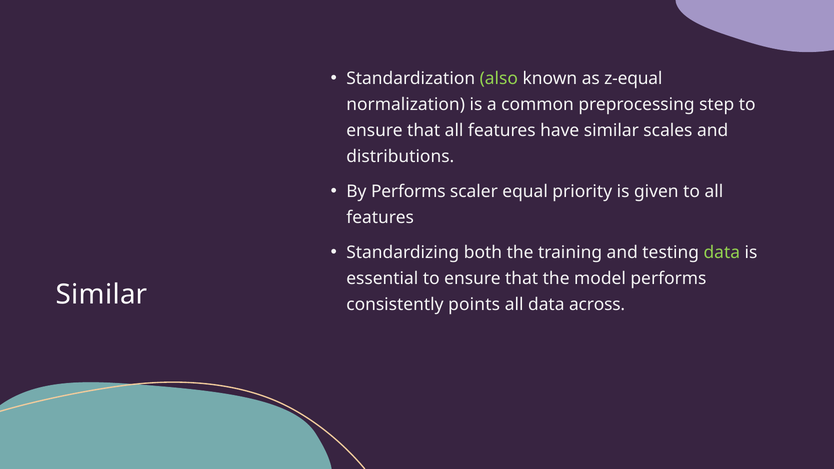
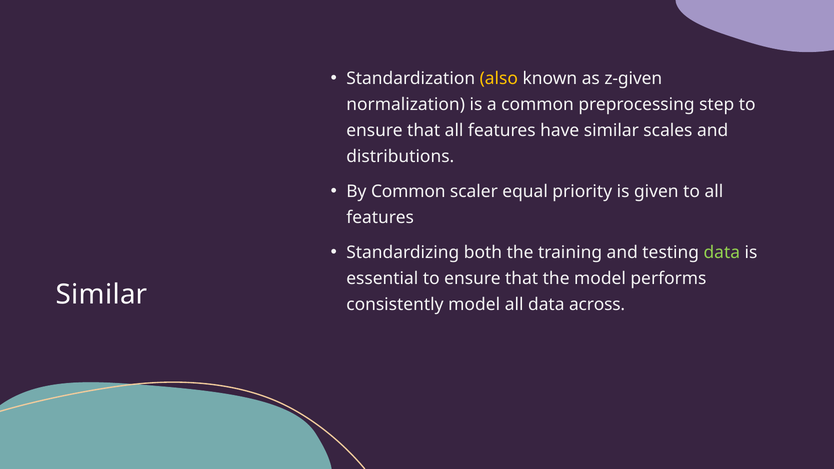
also colour: light green -> yellow (499, 78)
z-equal: z-equal -> z-given (633, 78)
By Performs: Performs -> Common (408, 191)
consistently points: points -> model (474, 305)
